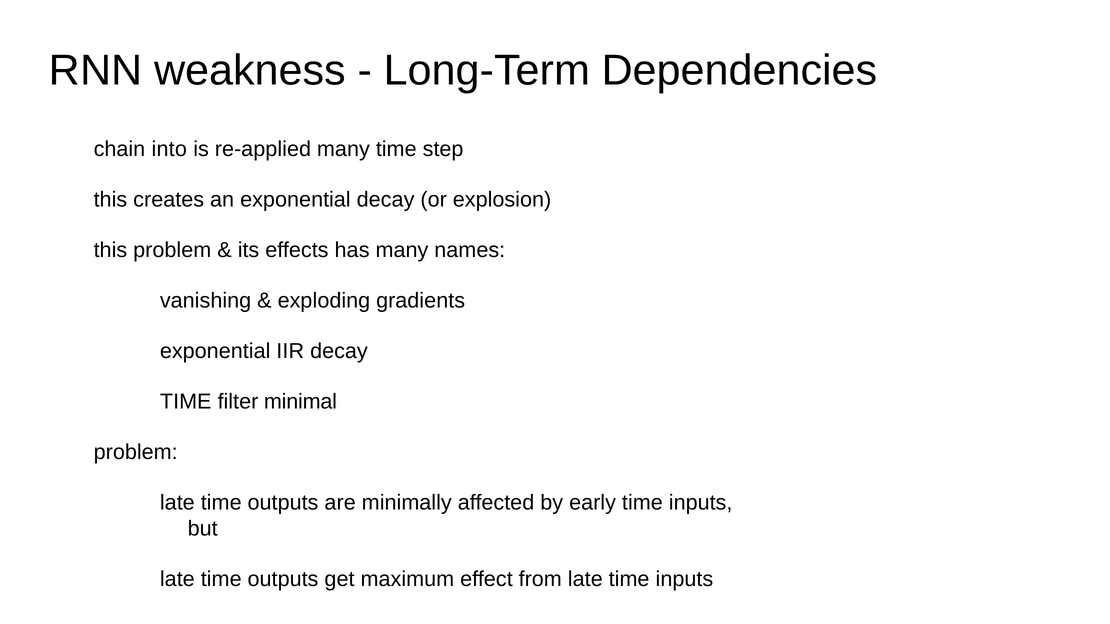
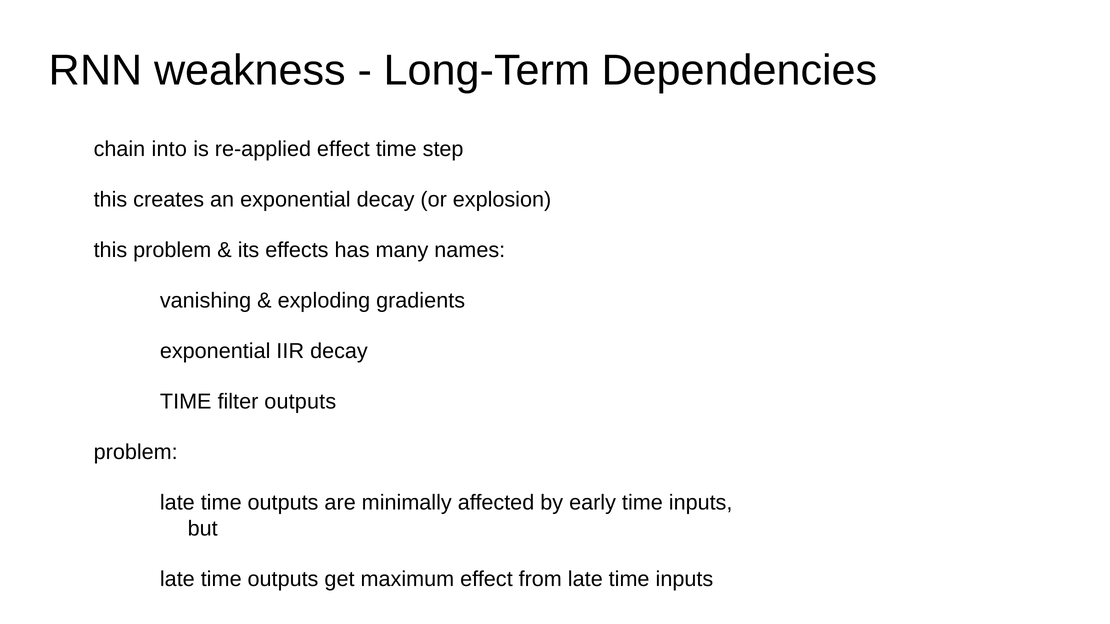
re-applied many: many -> effect (343, 149)
filter minimal: minimal -> outputs (300, 402)
